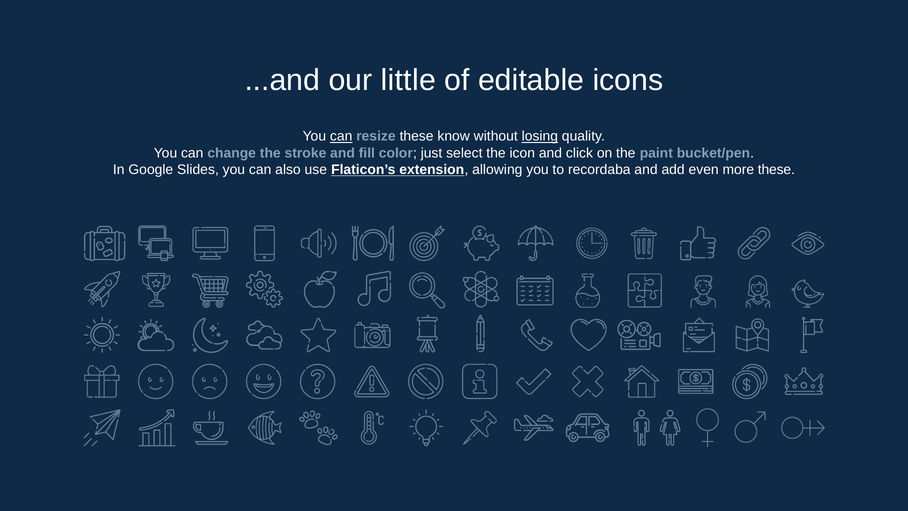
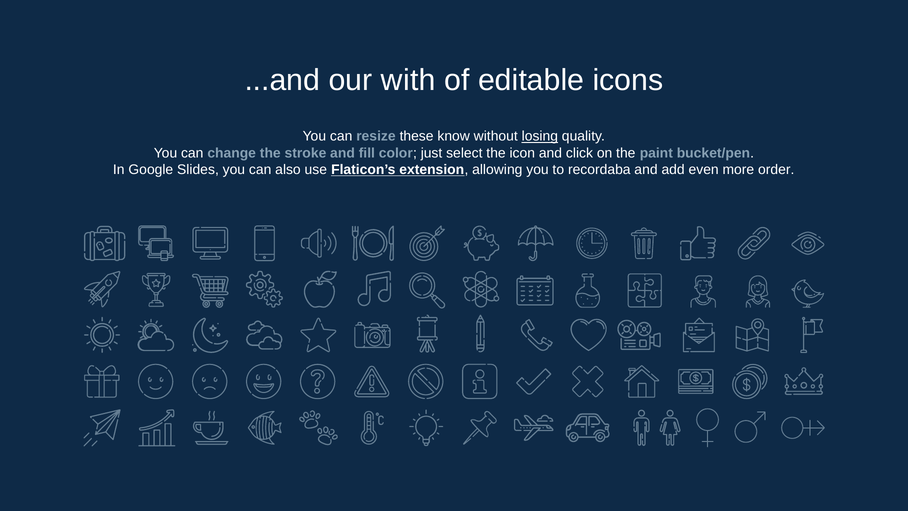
little: little -> with (408, 80)
can underline: present -> none (341, 136)
more these: these -> order (776, 170)
